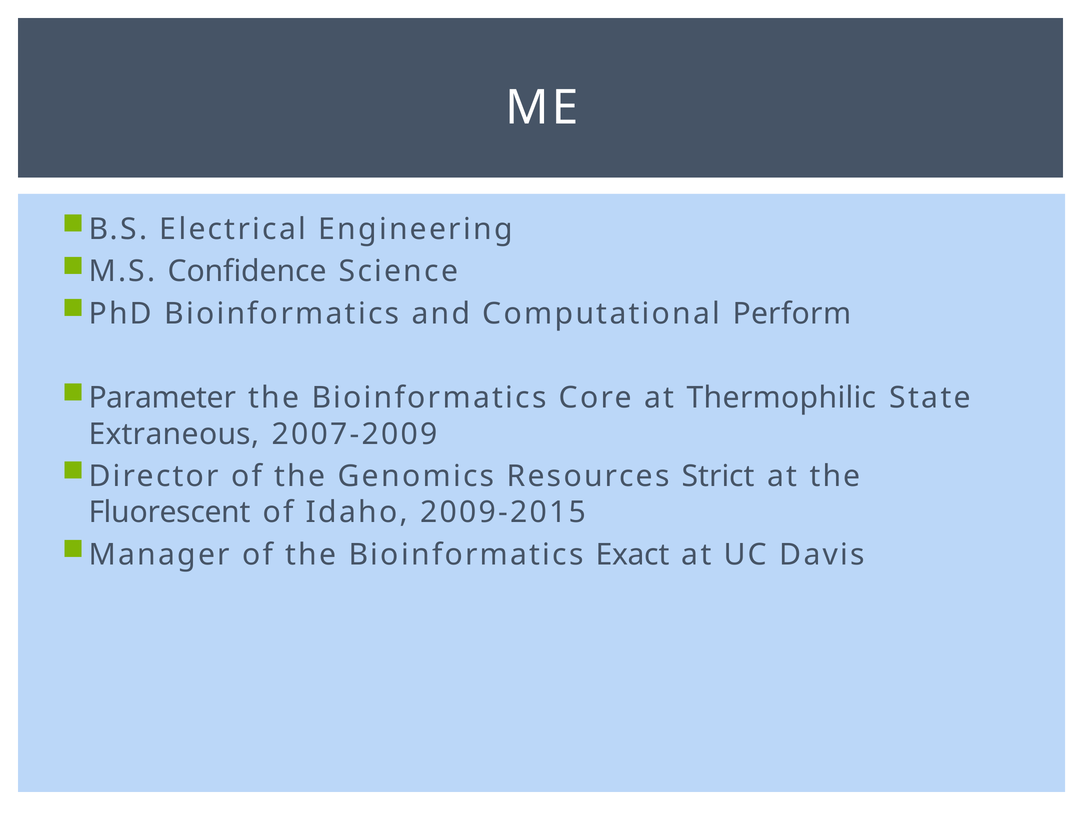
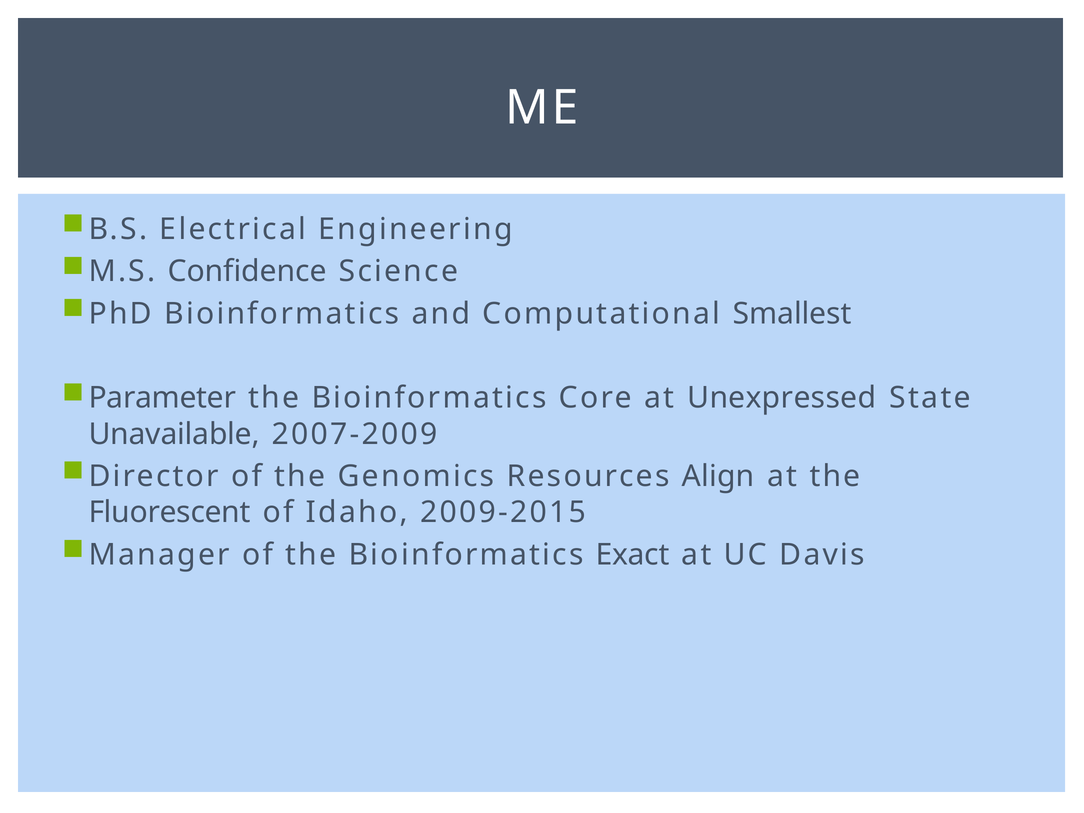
Perform: Perform -> Smallest (792, 314)
Thermophilic: Thermophilic -> Unexpressed (782, 398)
Extraneous: Extraneous -> Unavailable (174, 434)
Strict: Strict -> Align (718, 476)
